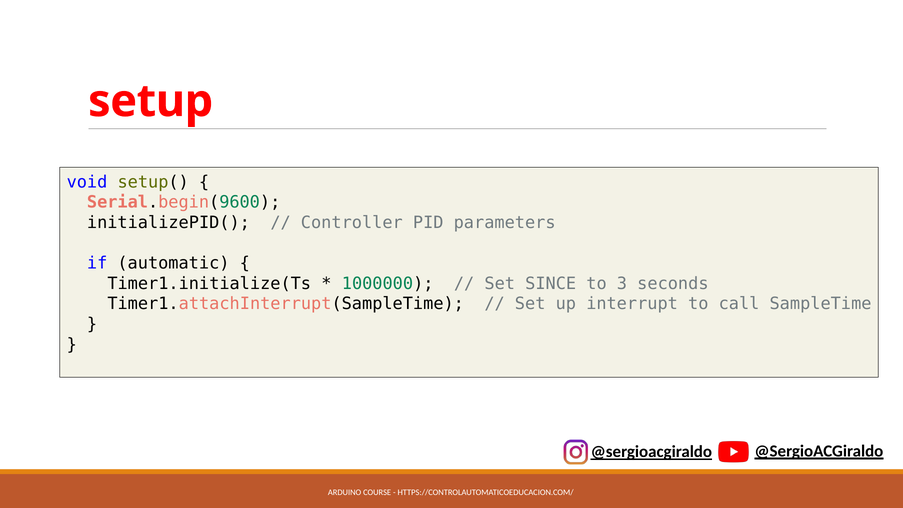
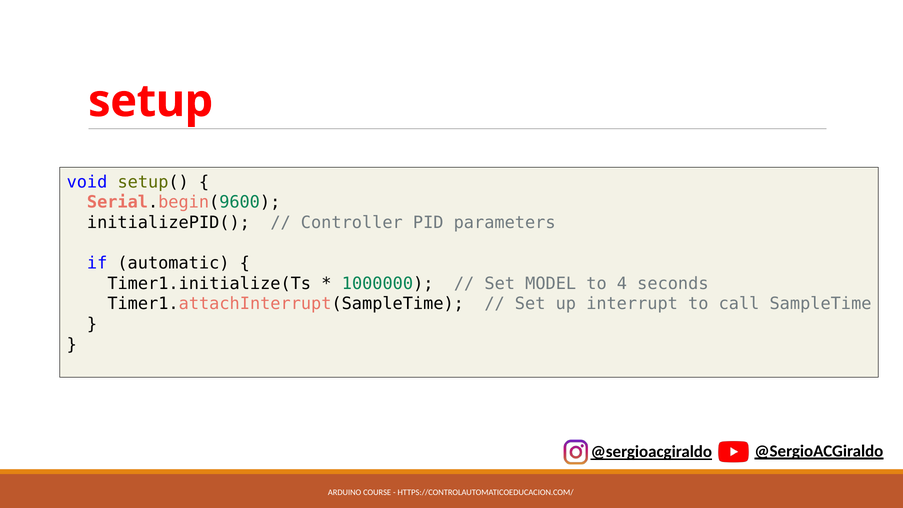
SINCE: SINCE -> MODEL (551, 283)
3: 3 -> 4 (622, 283)
